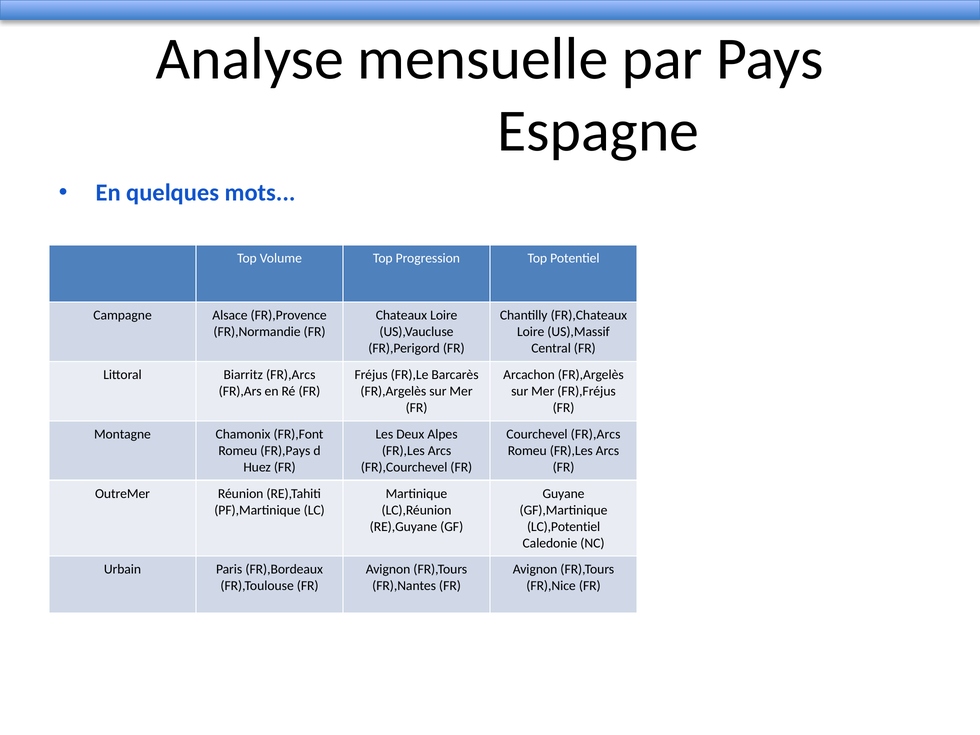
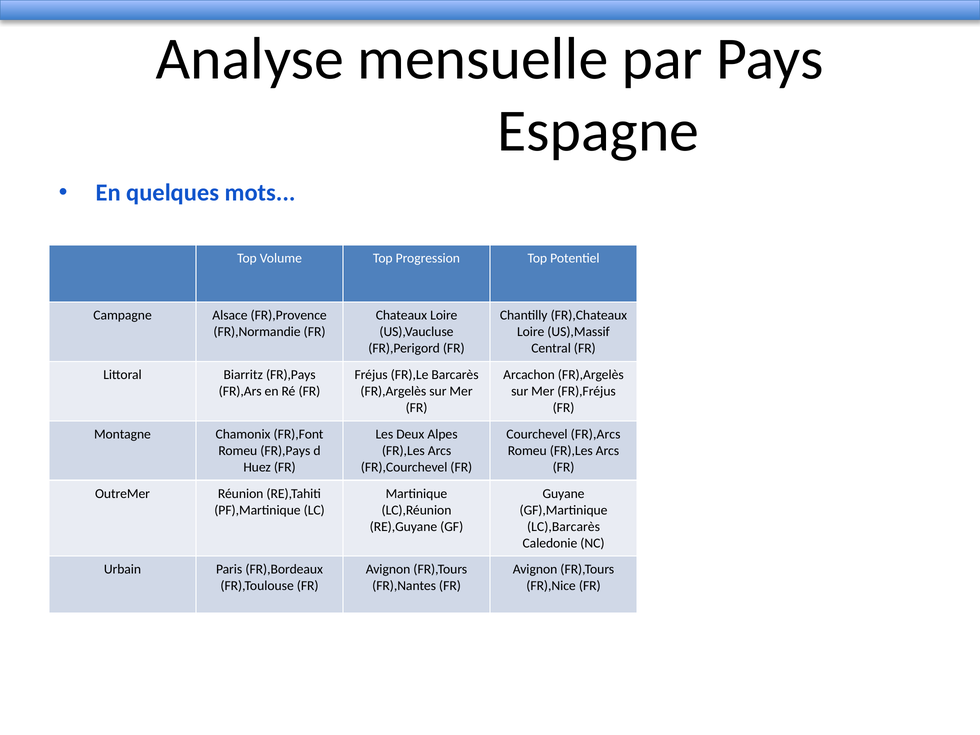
Biarritz FR),Arcs: FR),Arcs -> FR),Pays (291, 375)
LC),Potentiel: LC),Potentiel -> LC),Barcarès (564, 527)
